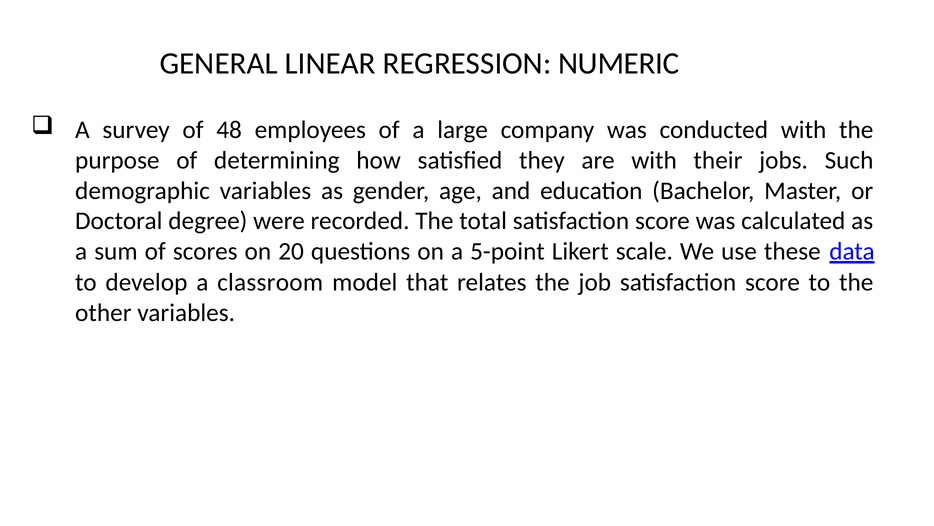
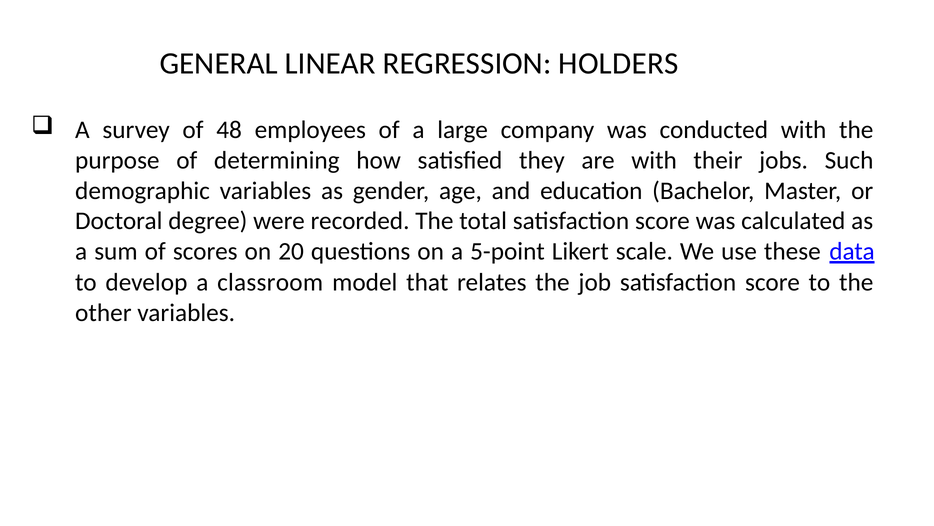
NUMERIC: NUMERIC -> HOLDERS (618, 64)
